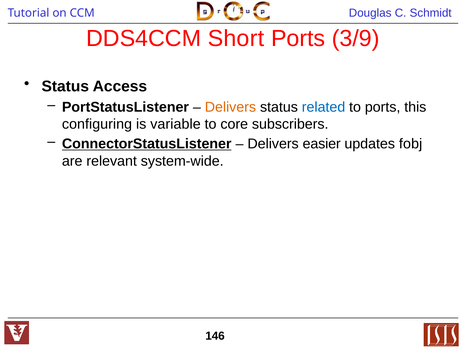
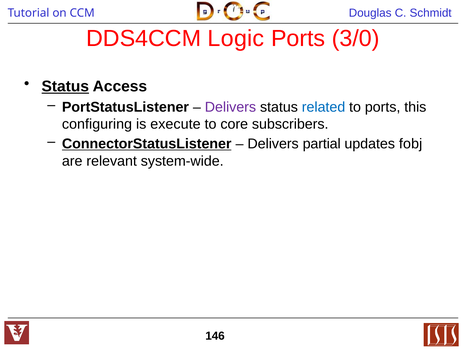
Short: Short -> Logic (236, 39)
3/9: 3/9 -> 3/0 (356, 39)
Status underline: none -> present (65, 87)
Delivers colour: orange -> purple (230, 107)
variable: variable -> execute (175, 124)
easier: easier -> partial (322, 144)
